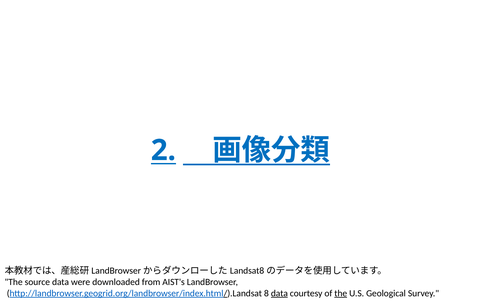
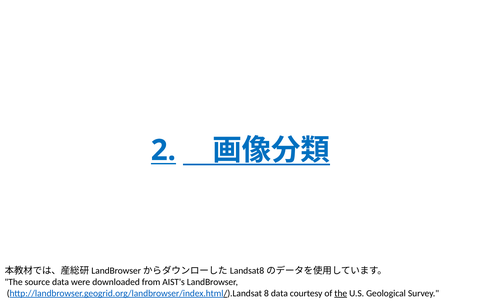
data underline: present -> none (279, 293)
